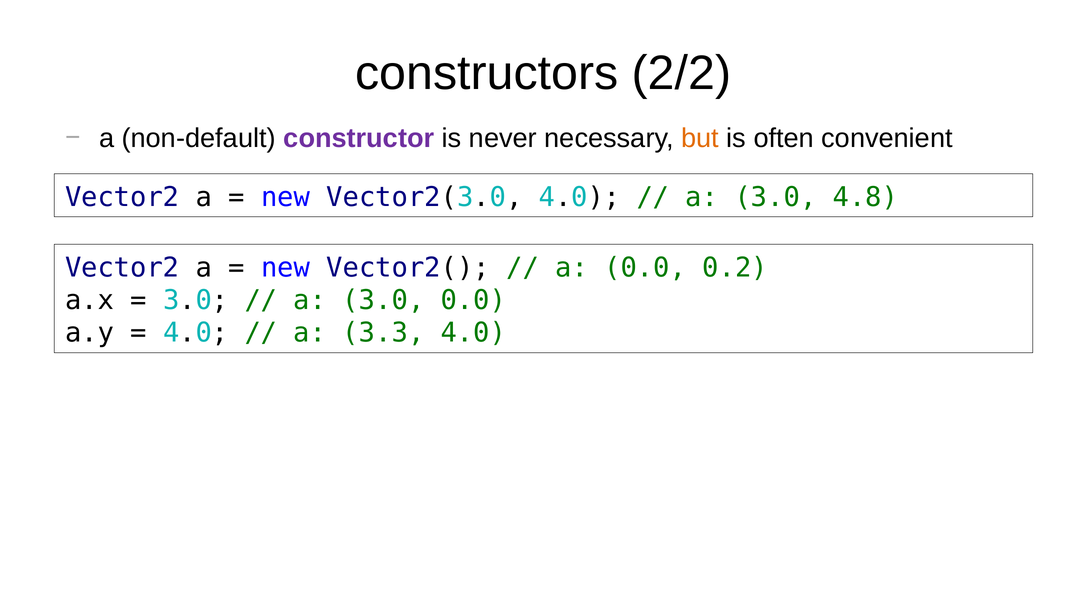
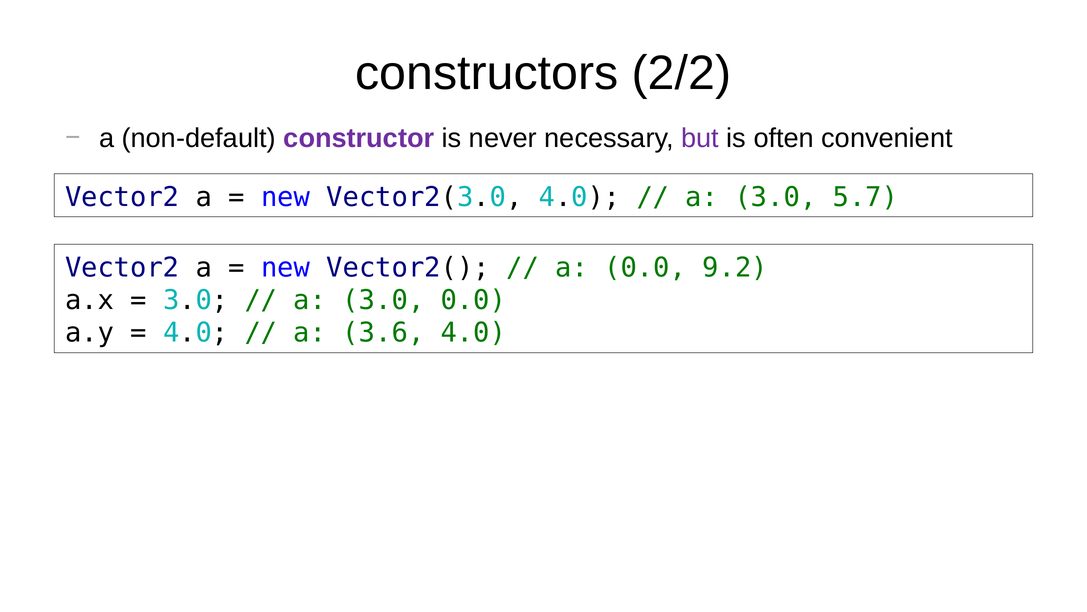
but colour: orange -> purple (700, 138)
4.8: 4.8 -> 5.7 (865, 197)
0.2: 0.2 -> 9.2 (735, 267)
3.3: 3.3 -> 3.6 (383, 333)
